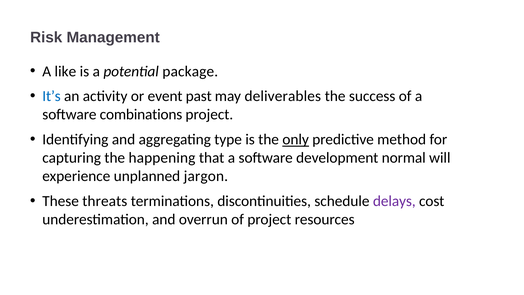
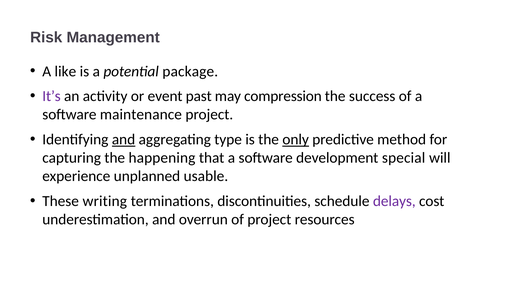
It’s colour: blue -> purple (51, 96)
deliverables: deliverables -> compression (283, 96)
combinations: combinations -> maintenance (141, 115)
and underline: none -> present (124, 139)
normal: normal -> special (404, 158)
jargon: jargon -> usable (206, 176)
threats: threats -> writing (105, 201)
